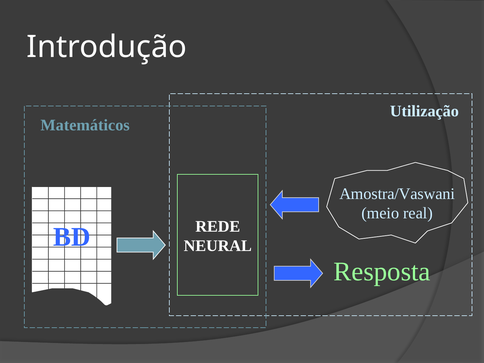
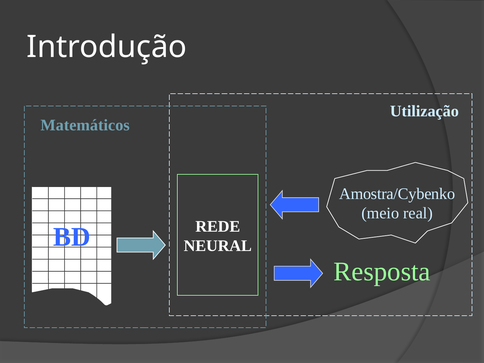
Amostra/Vaswani: Amostra/Vaswani -> Amostra/Cybenko (397, 194)
